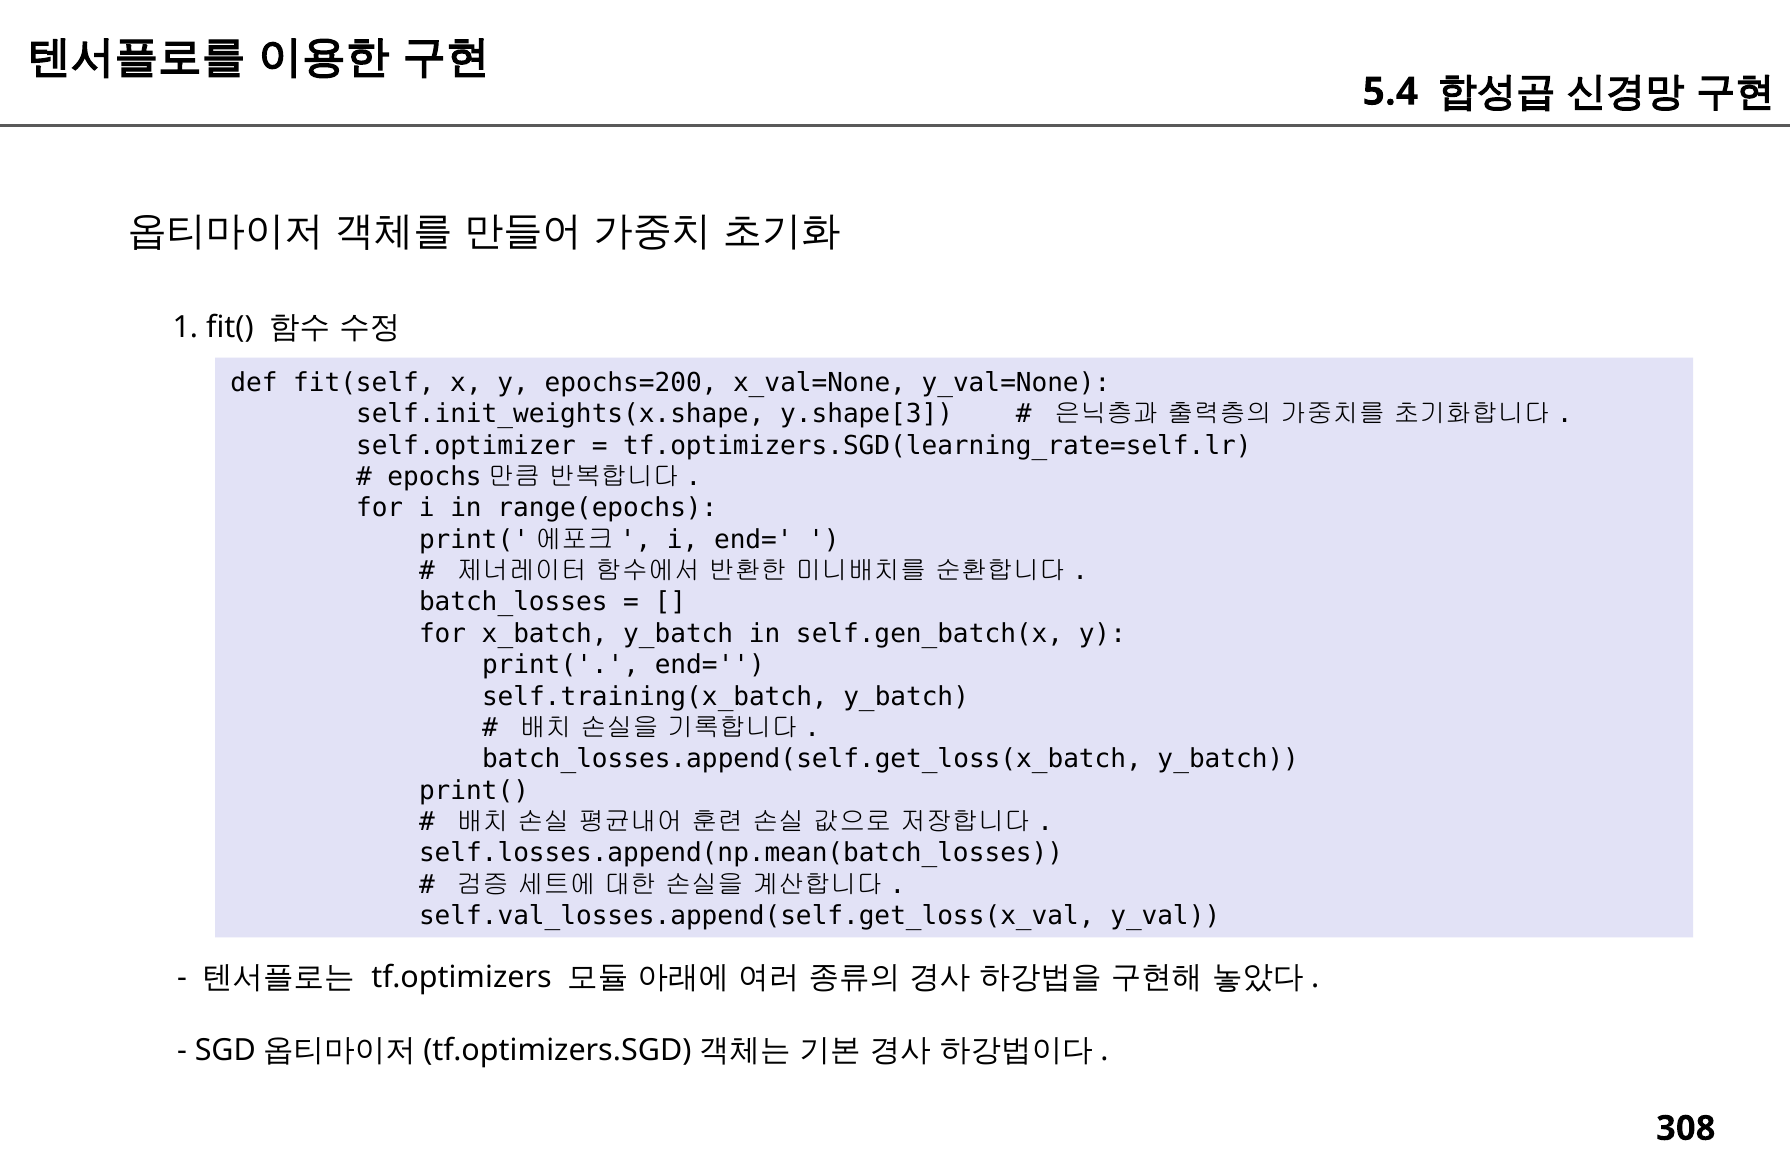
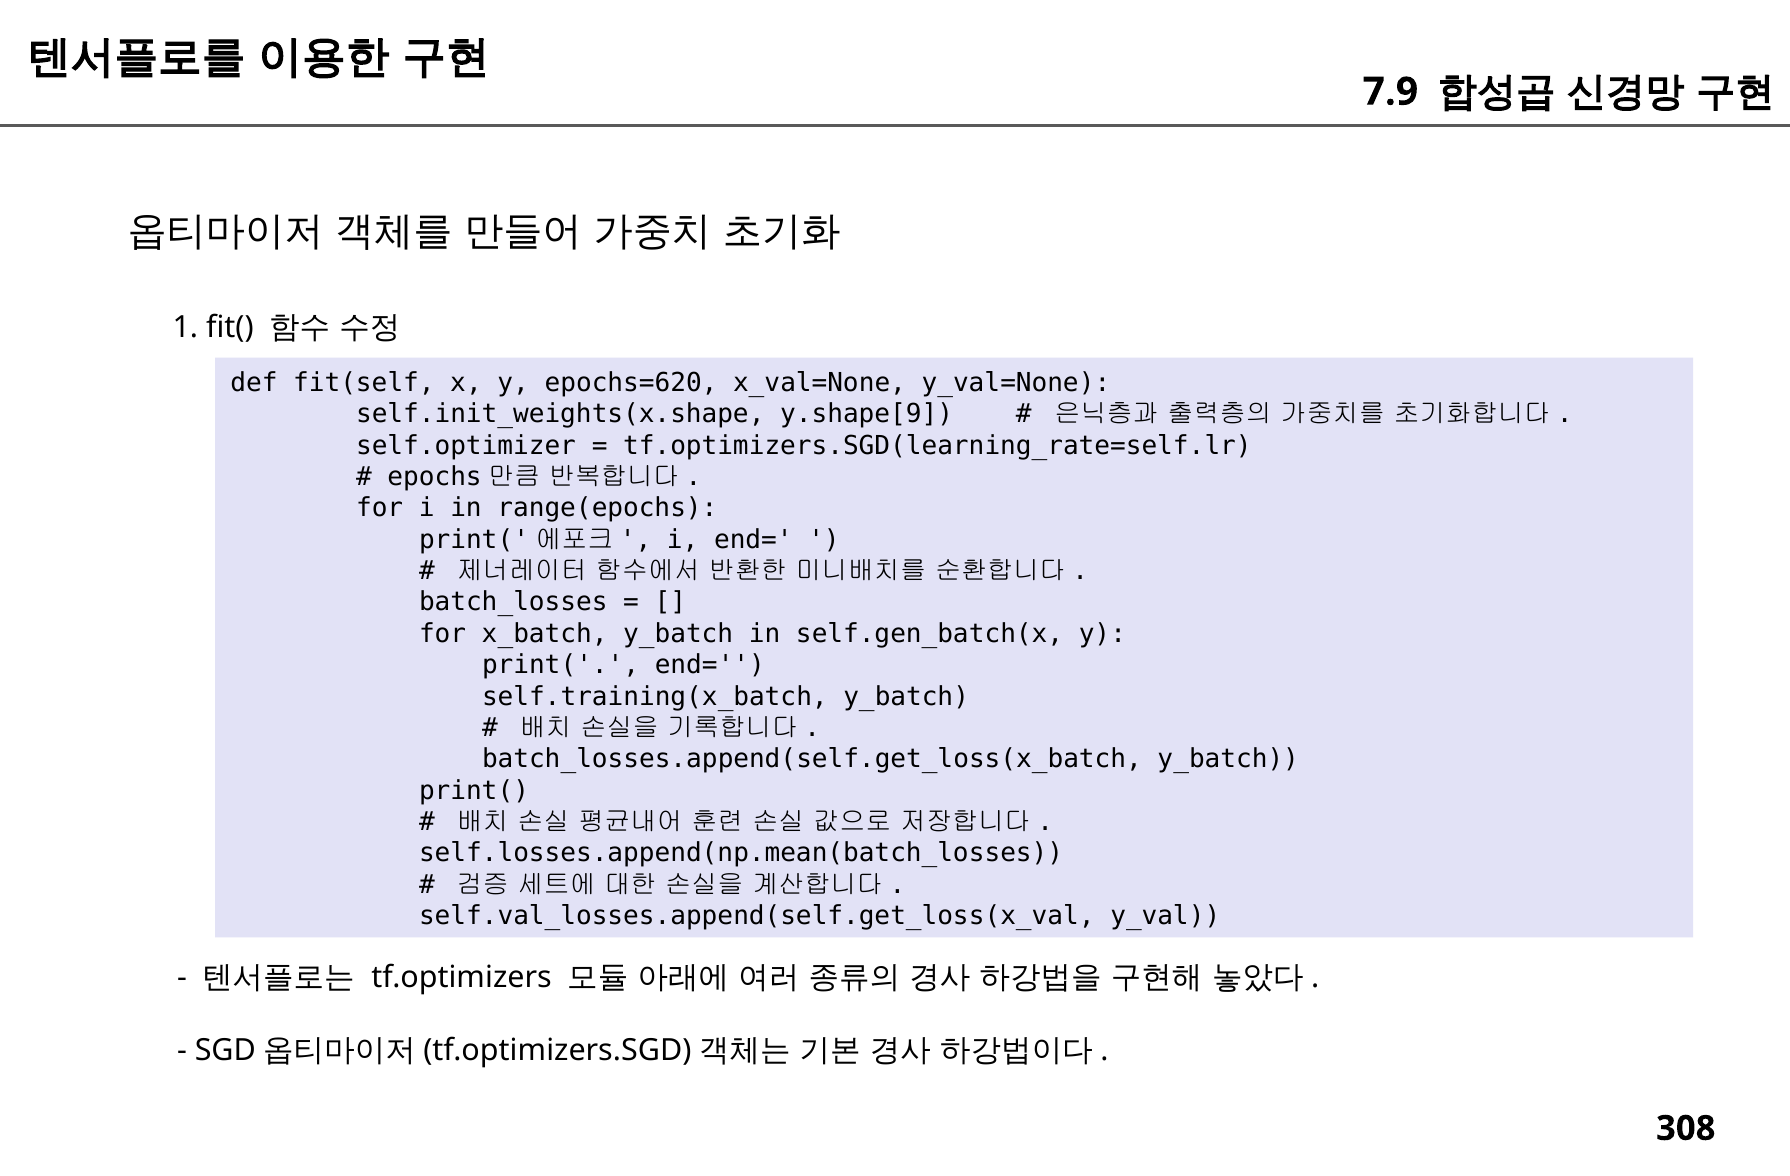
5.4: 5.4 -> 7.9 (1390, 92)
epochs=200: epochs=200 -> epochs=620 (631, 383)
y.shape[3: y.shape[3 -> y.shape[9 (867, 414)
